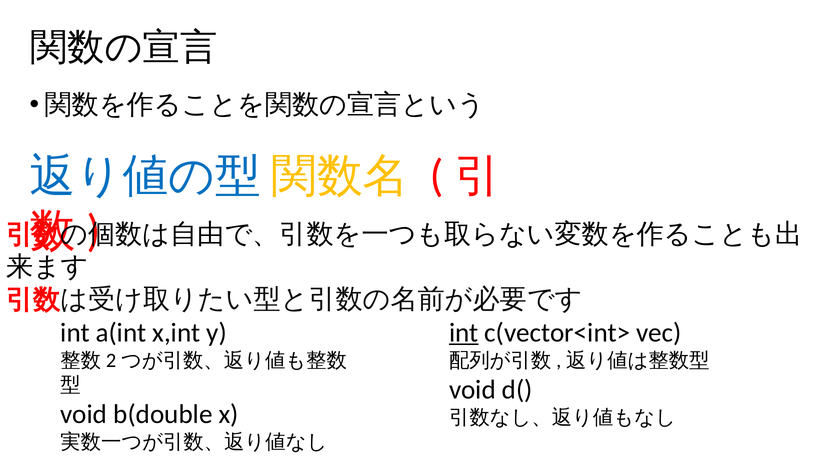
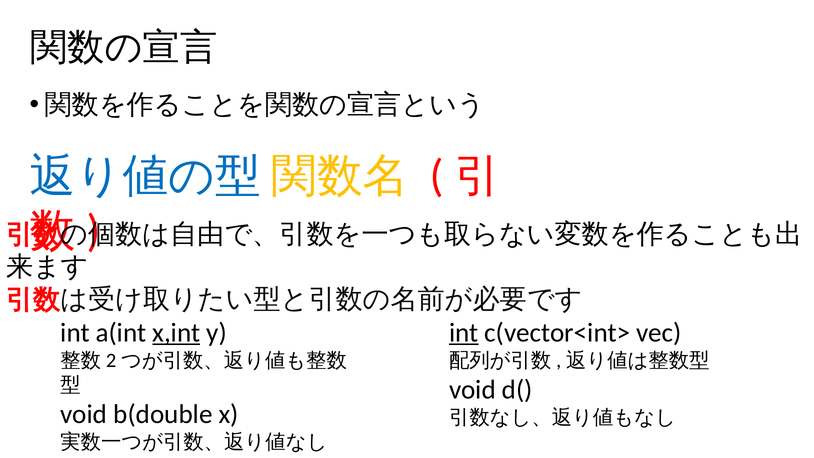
x,int underline: none -> present (176, 333)
